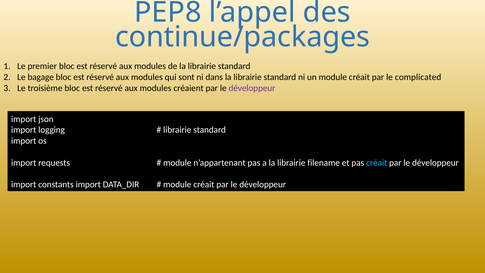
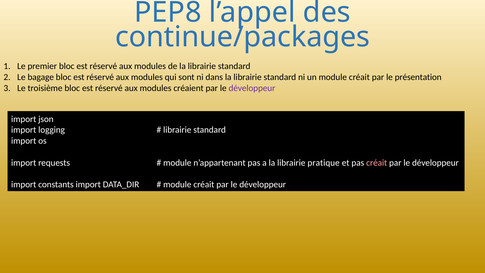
complicated: complicated -> présentation (418, 77)
filename: filename -> pratique (324, 163)
créait colour: light blue -> pink (377, 163)
